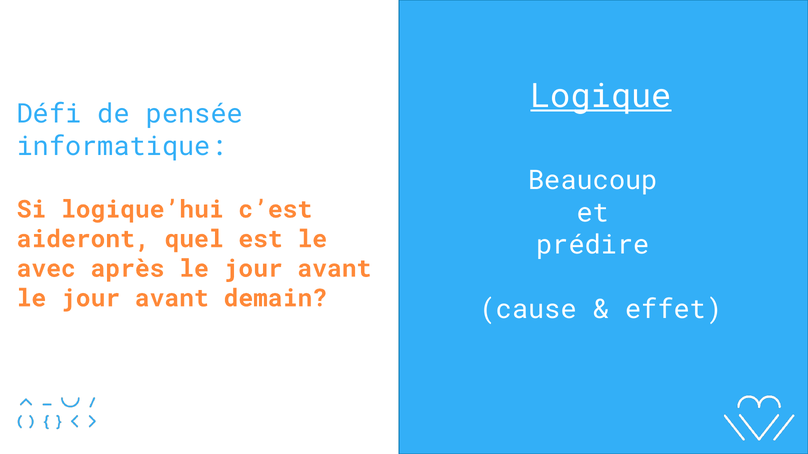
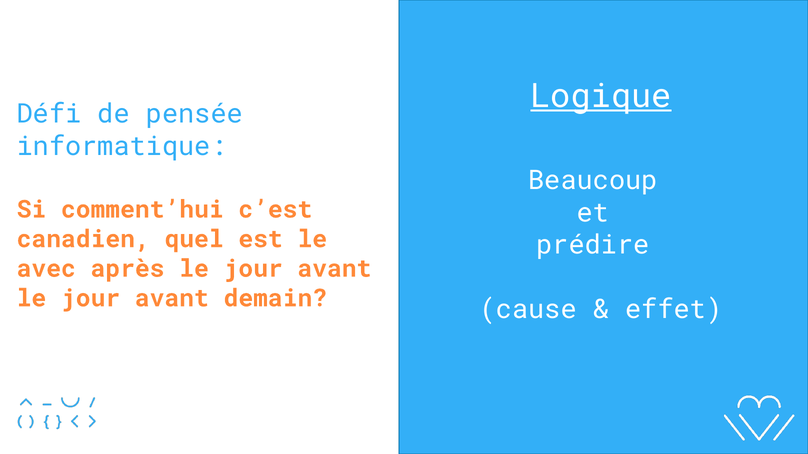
logique’hui: logique’hui -> comment’hui (142, 210)
aideront: aideront -> canadien (83, 239)
